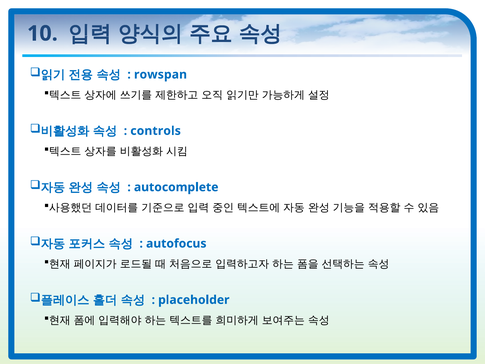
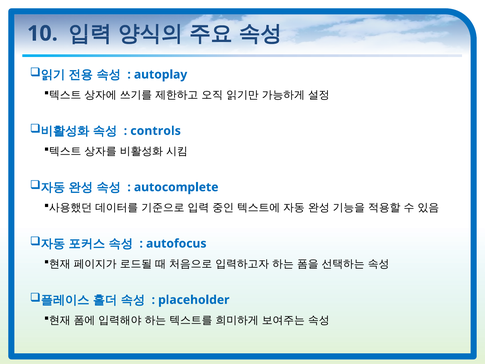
rowspan: rowspan -> autoplay (161, 74)
